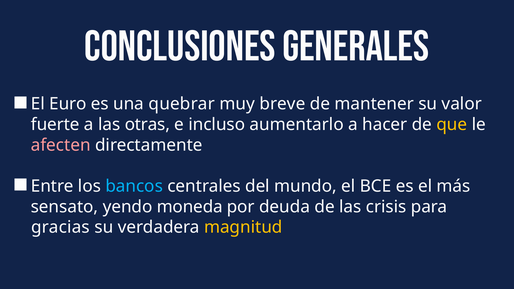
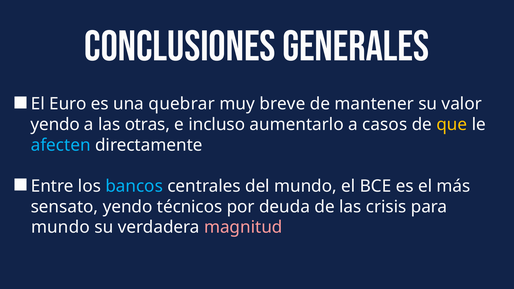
fuerte: fuerte -> yendo (55, 125)
hacer: hacer -> casos (385, 125)
afecten colour: pink -> light blue (61, 145)
moneda: moneda -> técnicos (190, 207)
gracias: gracias -> mundo (60, 227)
magnitud colour: yellow -> pink (243, 227)
